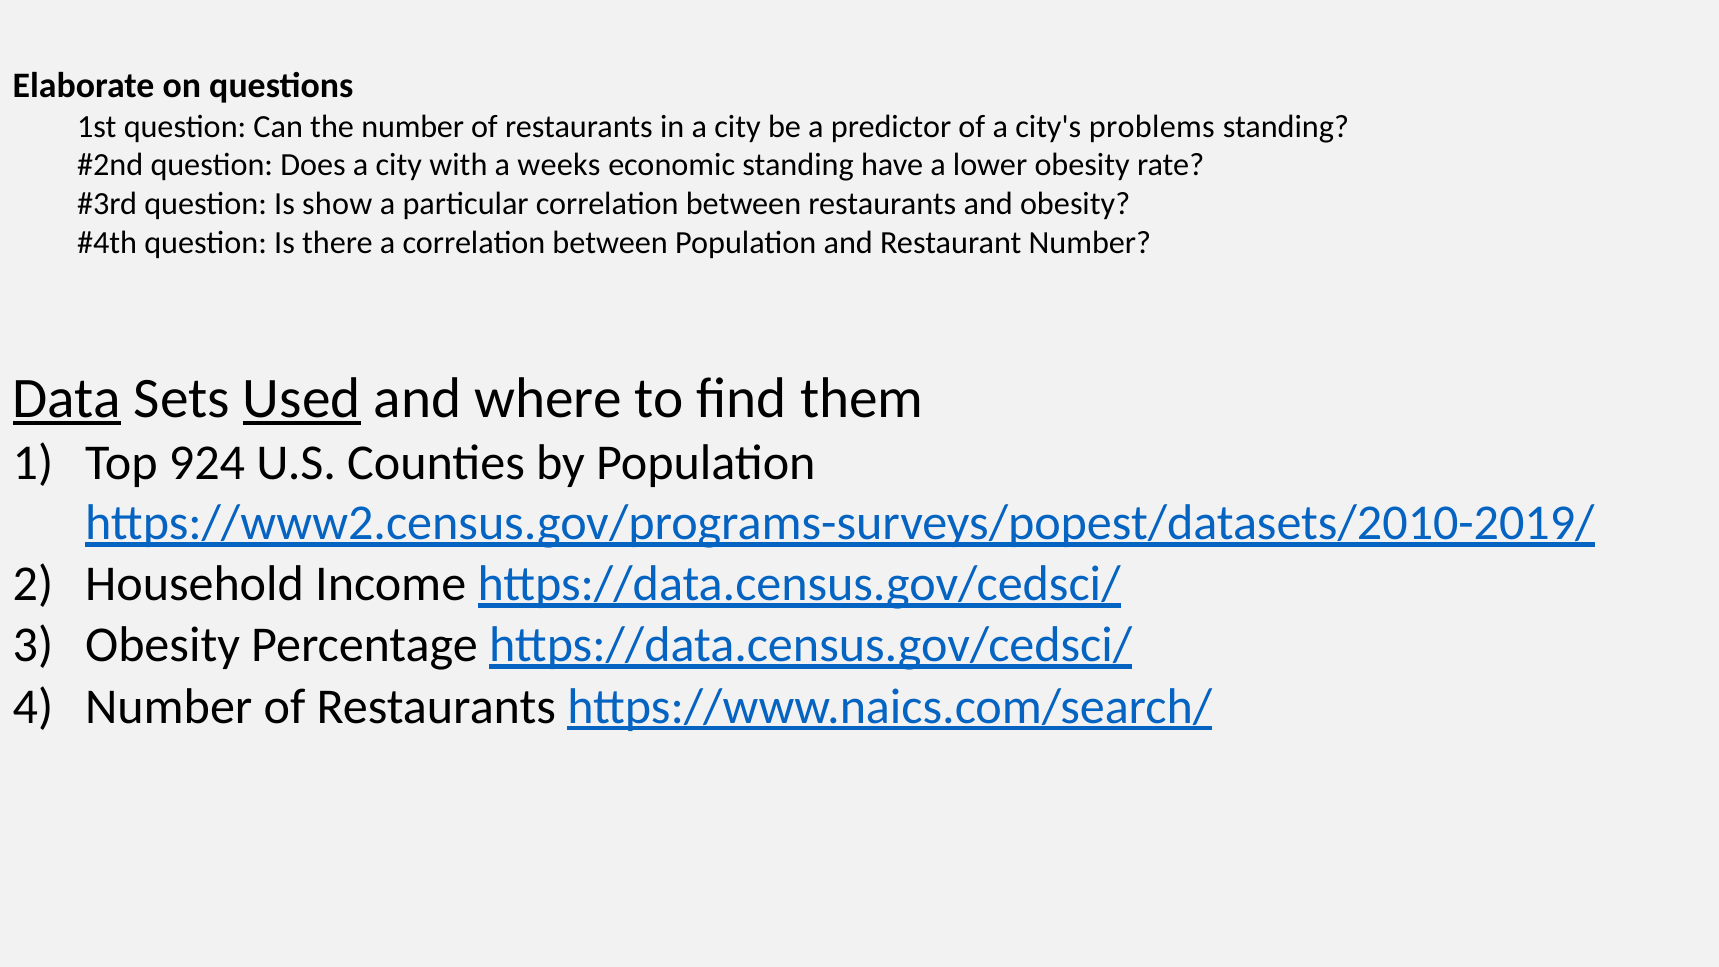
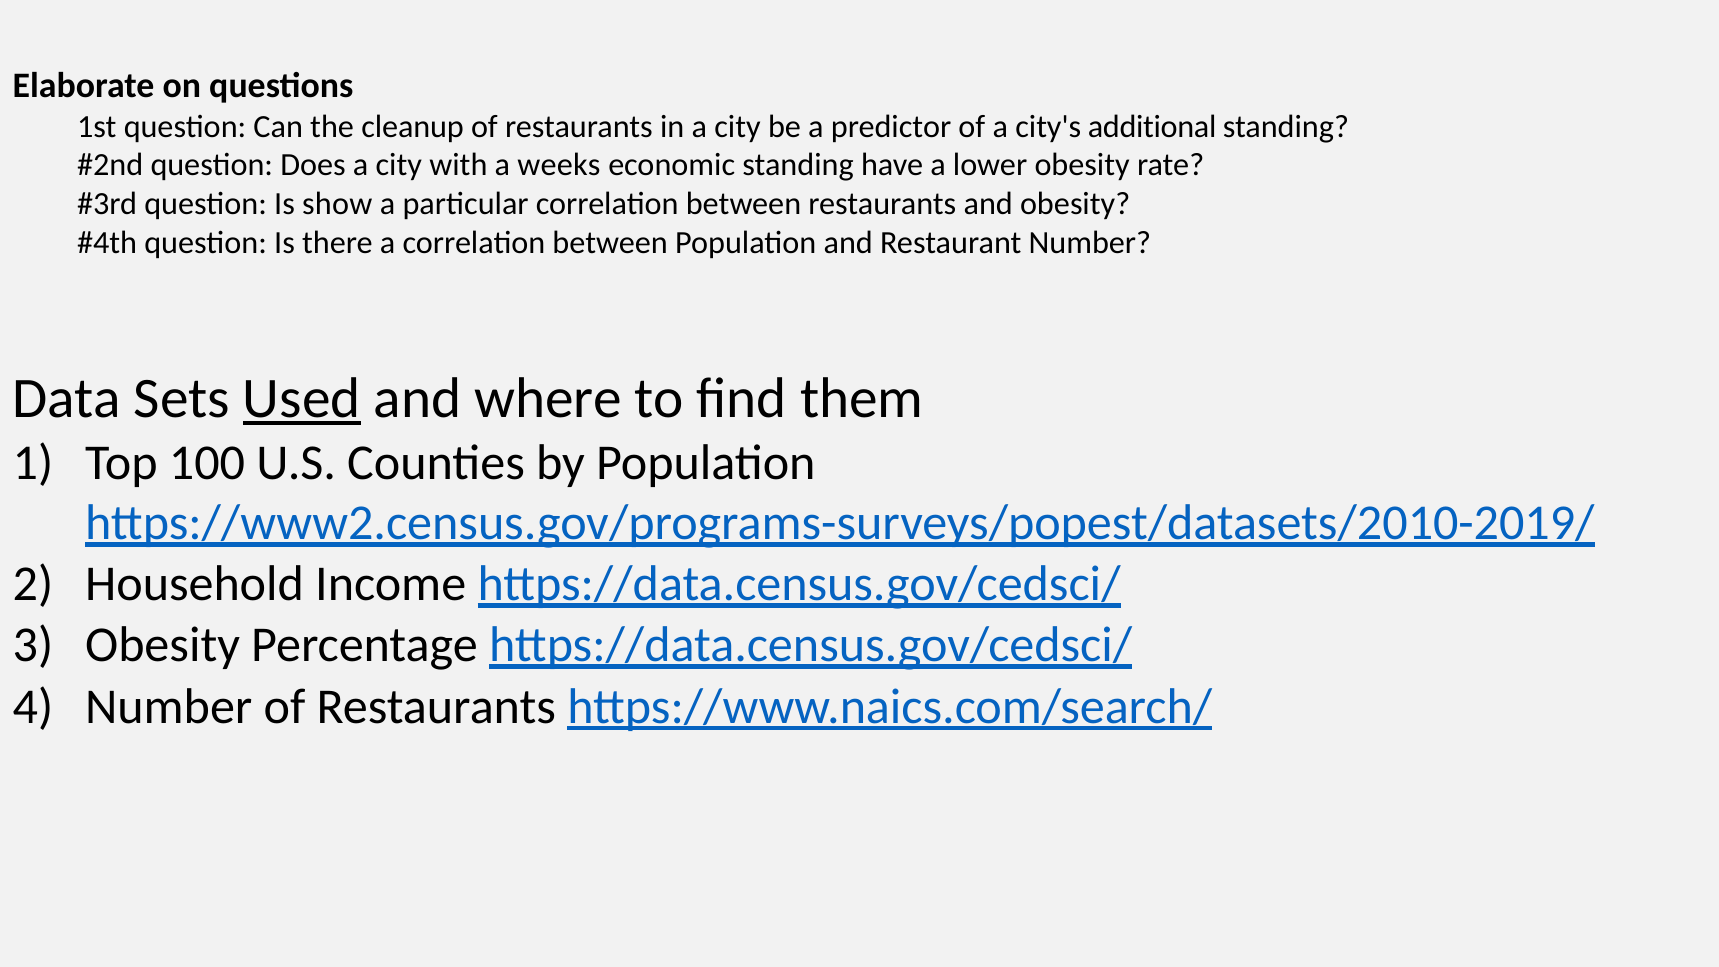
the number: number -> cleanup (413, 126)
problems: problems -> additional (1152, 126)
Data underline: present -> none (67, 398)
924: 924 -> 100 (207, 462)
